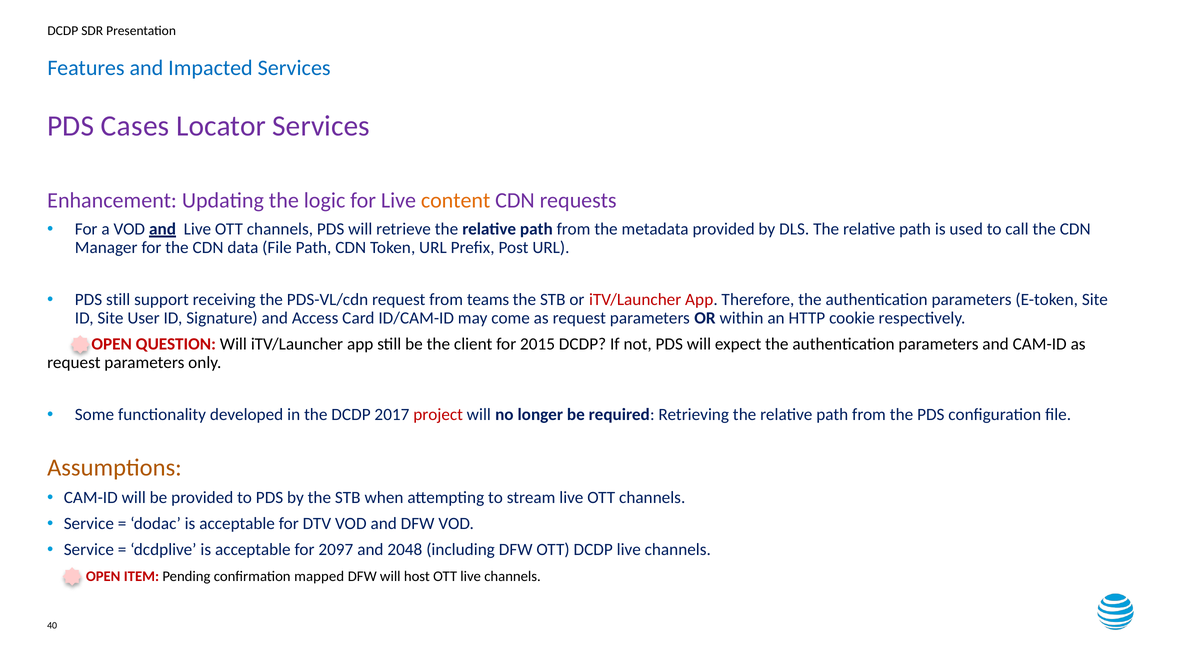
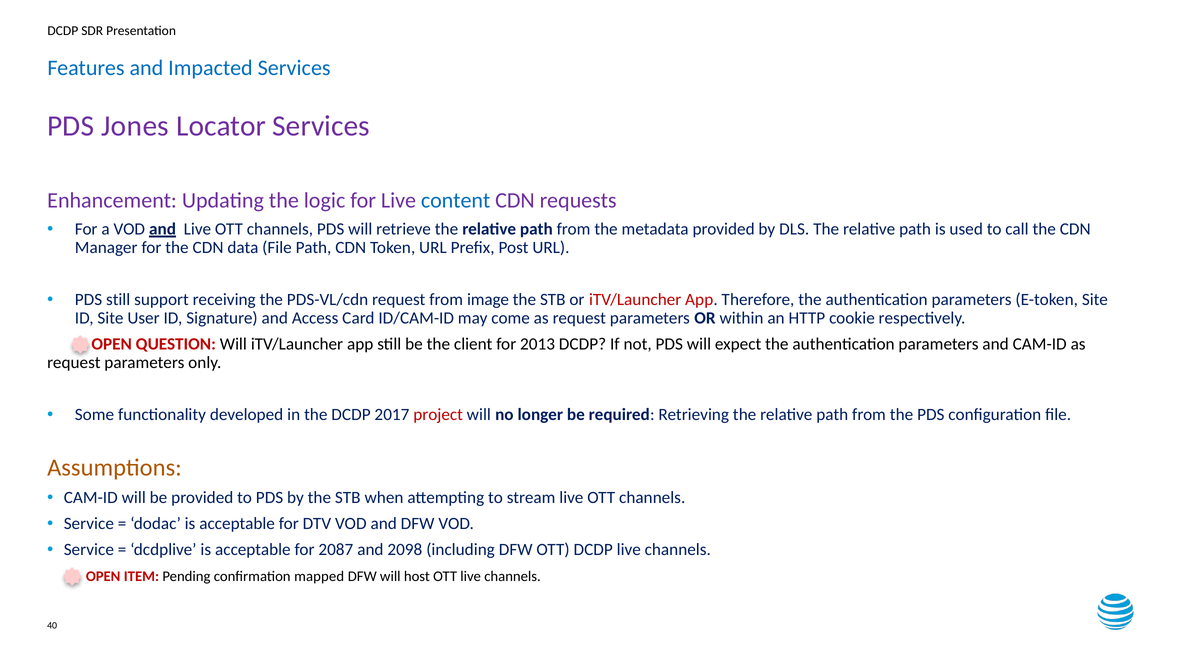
Cases: Cases -> Jones (135, 126)
content colour: orange -> blue (456, 200)
teams: teams -> image (488, 299)
2015: 2015 -> 2013 (538, 344)
2097: 2097 -> 2087 (336, 549)
2048: 2048 -> 2098 (405, 549)
